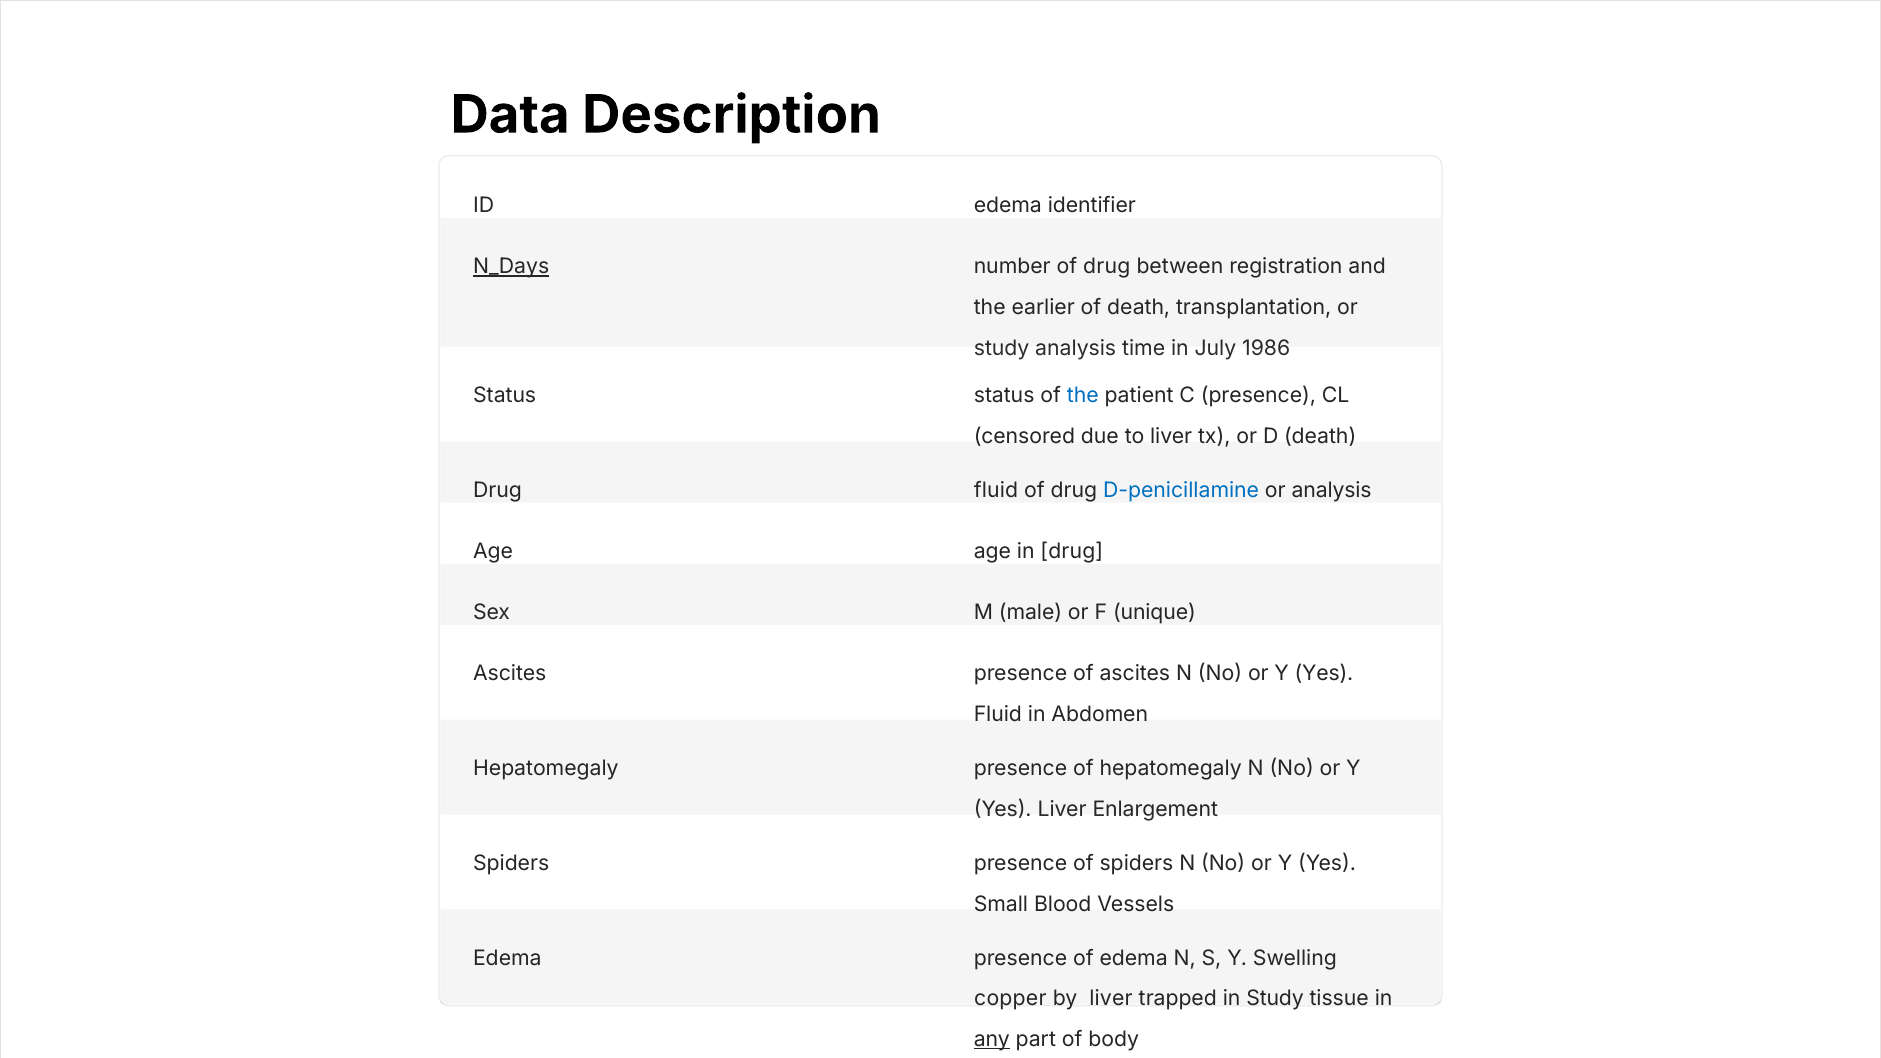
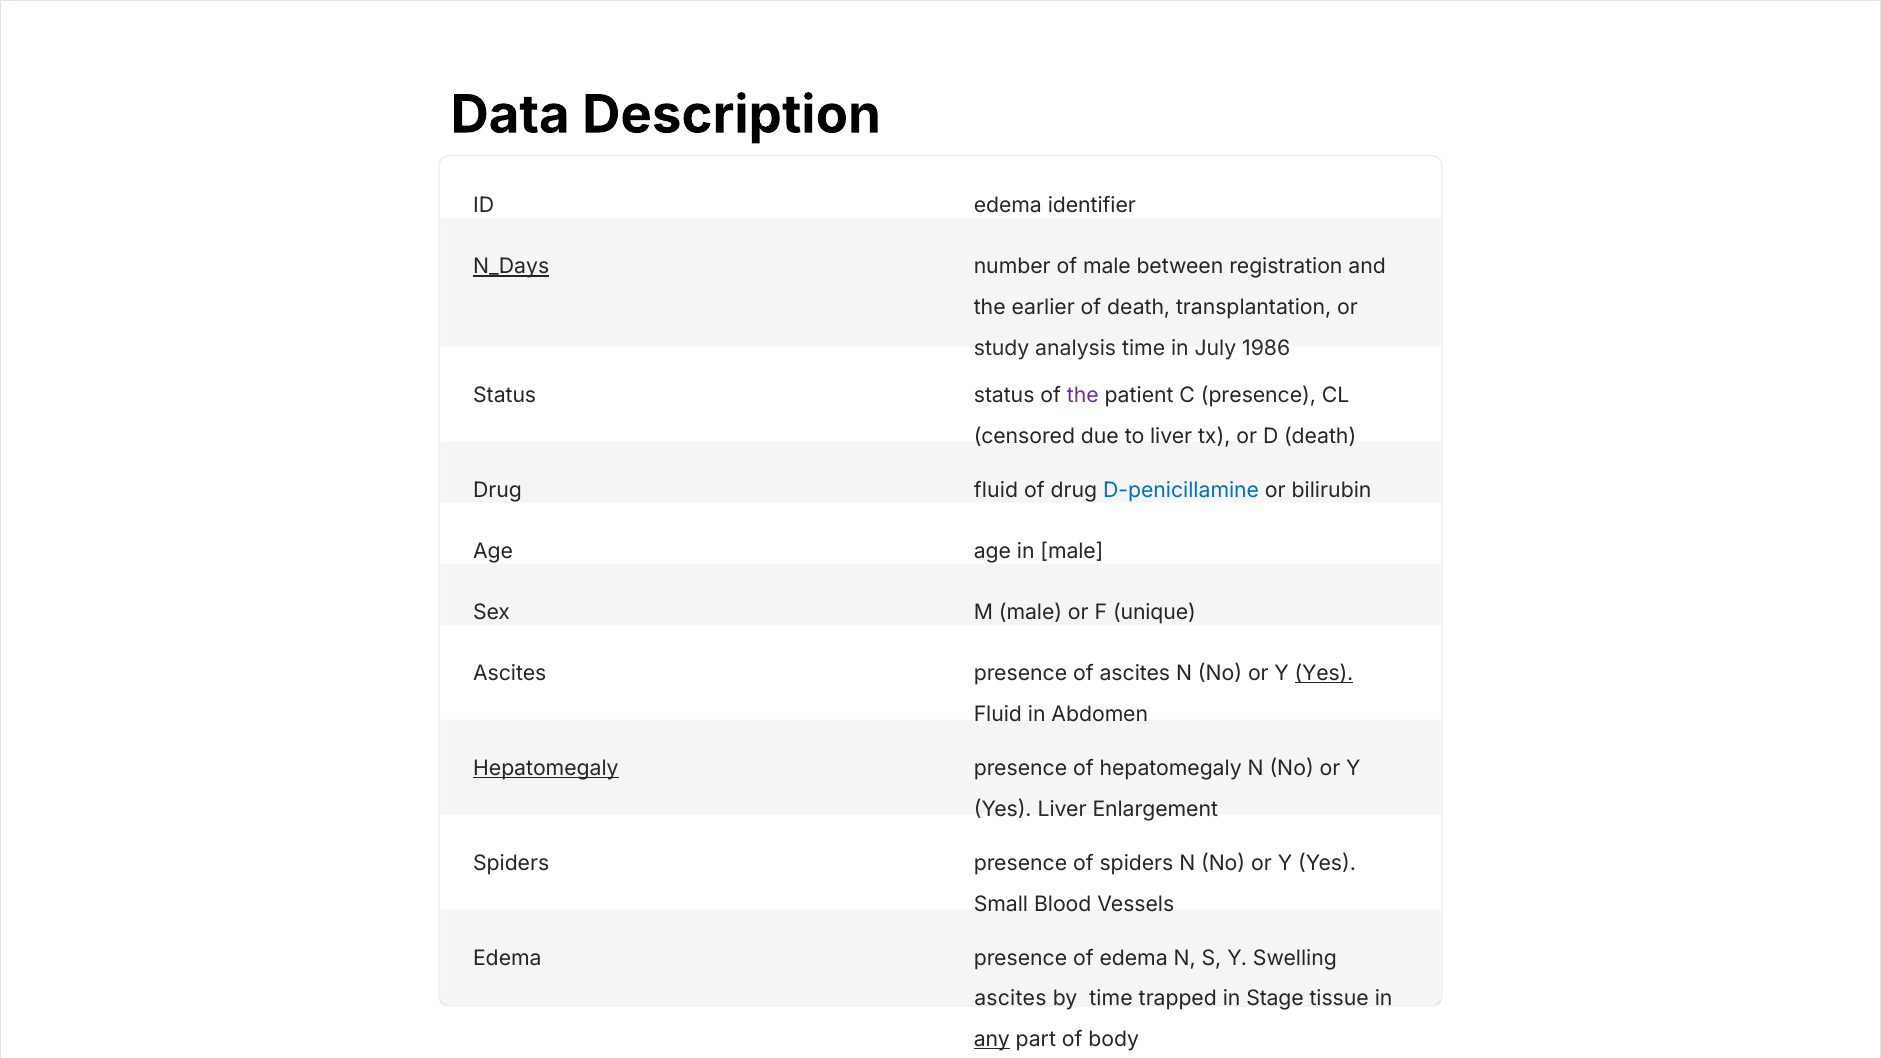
number of drug: drug -> male (1107, 267)
the colour: blue -> purple (1083, 396)
or analysis: analysis -> bilirubin (1332, 490)
in drug: drug -> male (1072, 552)
Yes underline: none -> present (1324, 674)
Hepatomegaly underline: none -> present (546, 769)
copper: copper -> ascites (1010, 999)
by liver: liver -> time (1111, 999)
in Study: Study -> Stage (1275, 999)
